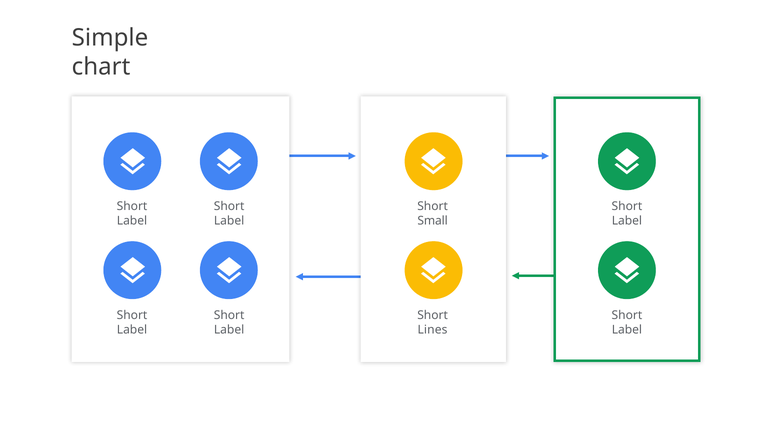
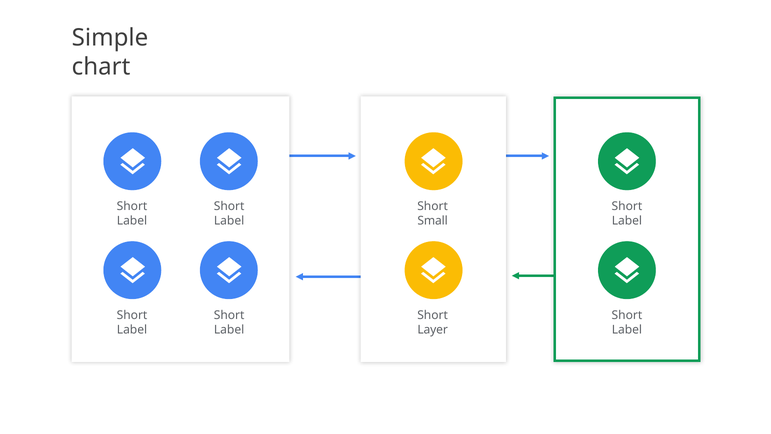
Lines: Lines -> Layer (433, 329)
